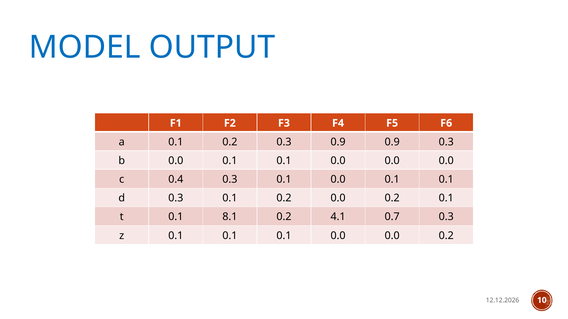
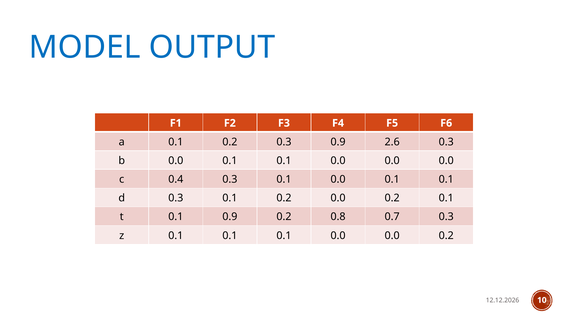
0.9 0.9: 0.9 -> 2.6 (392, 142)
0.1 8.1: 8.1 -> 0.9 (230, 217)
4.1: 4.1 -> 0.8 (338, 217)
